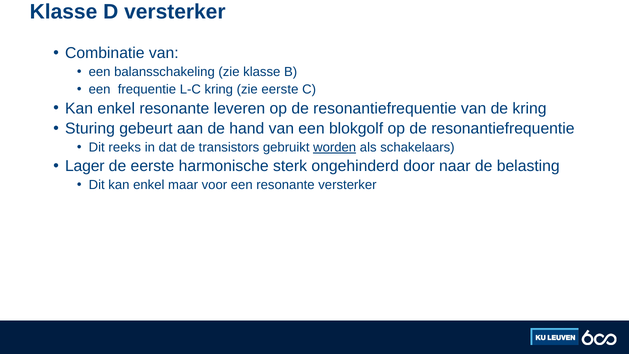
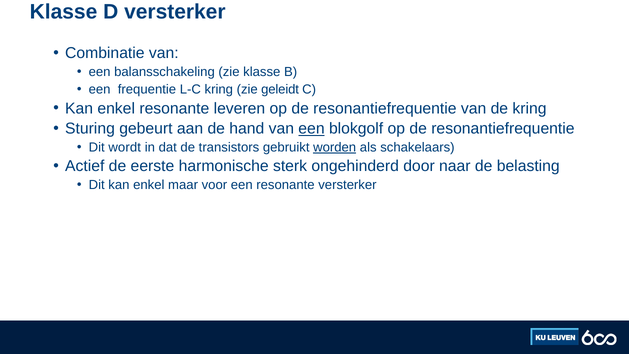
zie eerste: eerste -> geleidt (280, 89)
een underline: none -> present (311, 129)
reeks: reeks -> wordt (125, 147)
Lager: Lager -> Actief (85, 166)
